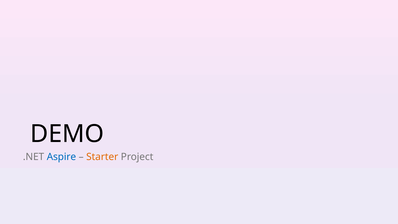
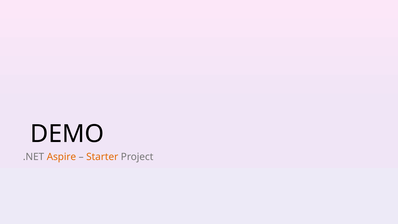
Aspire colour: blue -> orange (61, 157)
